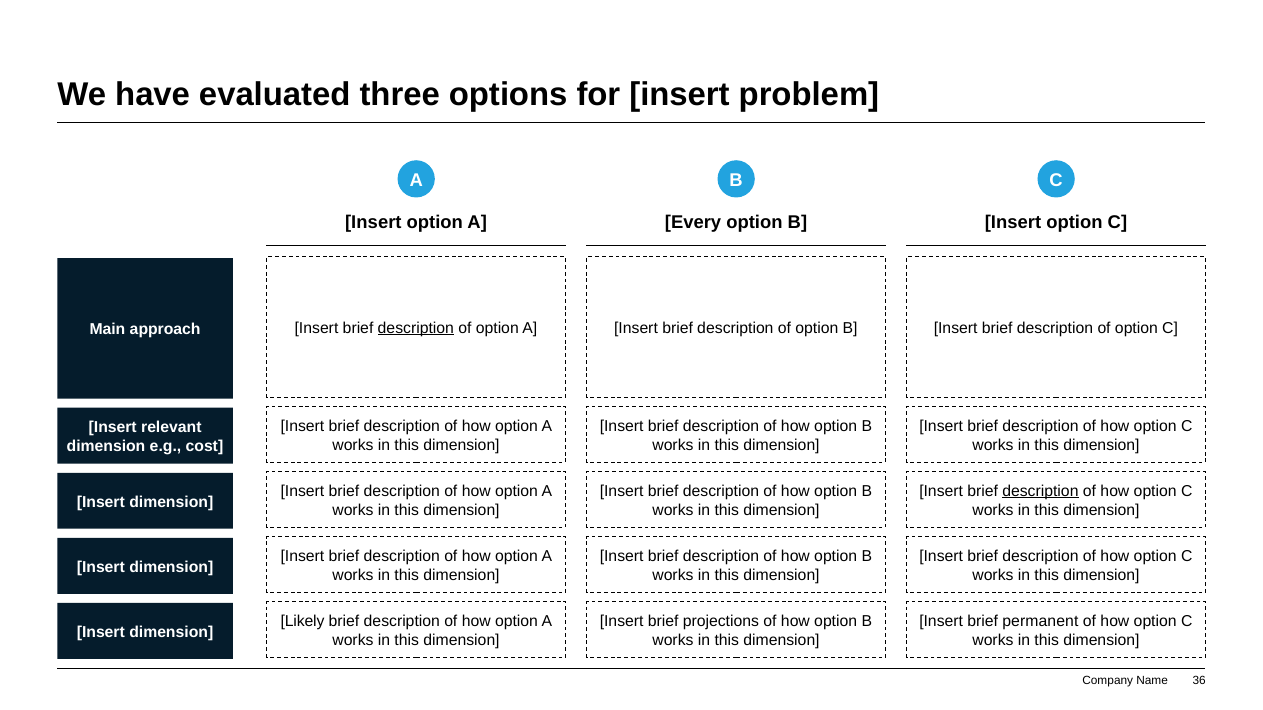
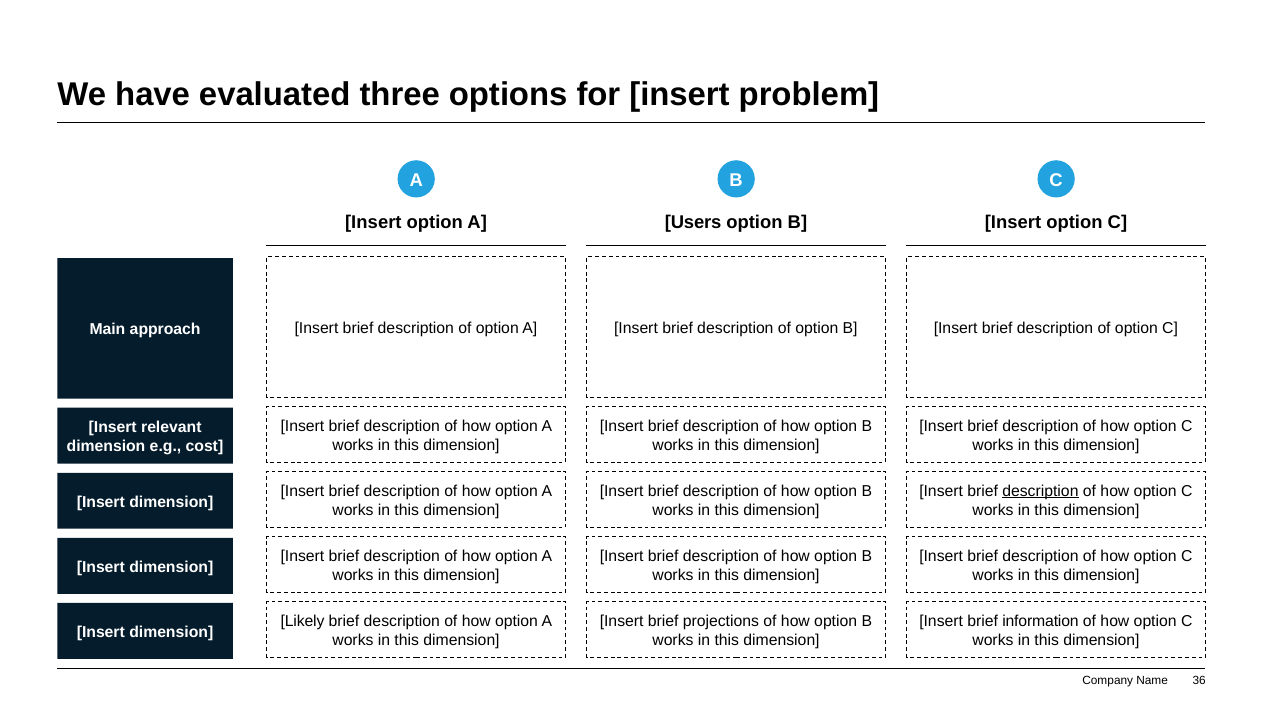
Every: Every -> Users (693, 223)
description underline: present -> none (416, 328)
permanent: permanent -> information (1040, 622)
